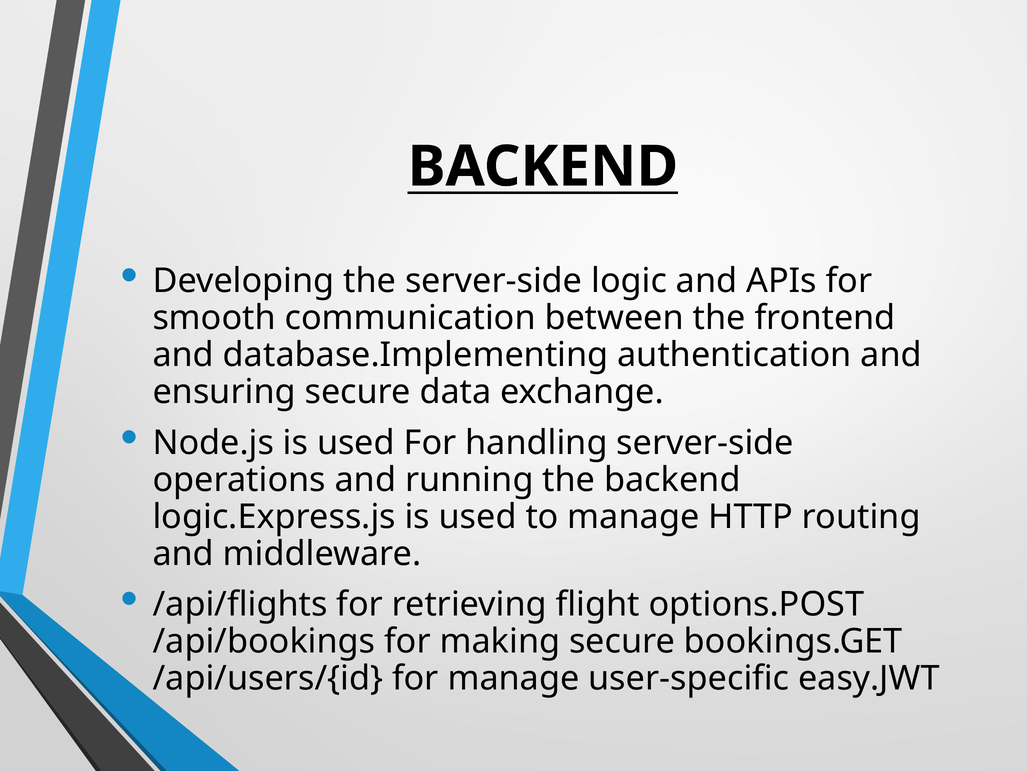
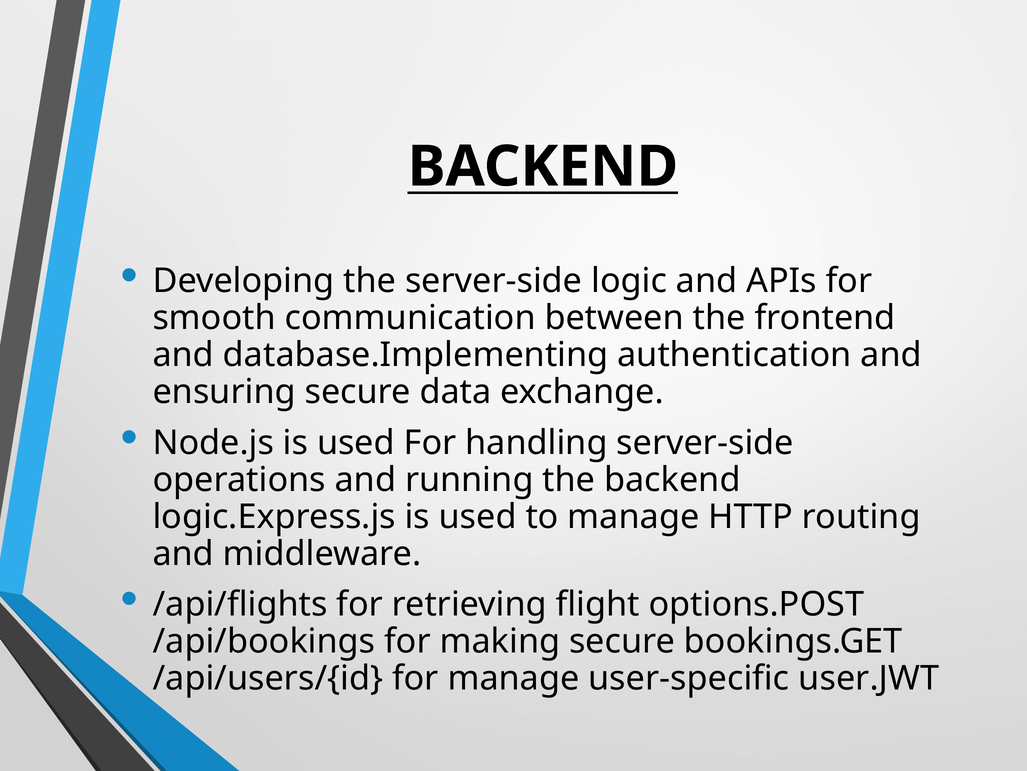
easy.JWT: easy.JWT -> user.JWT (869, 678)
